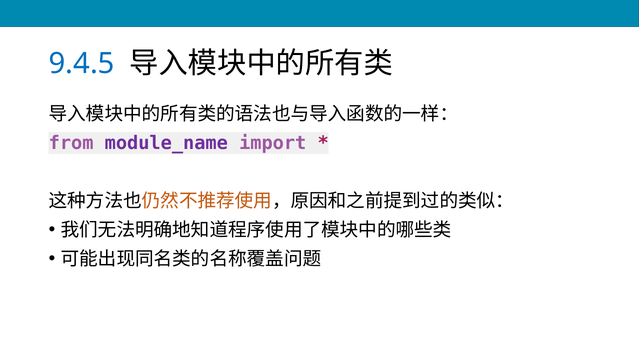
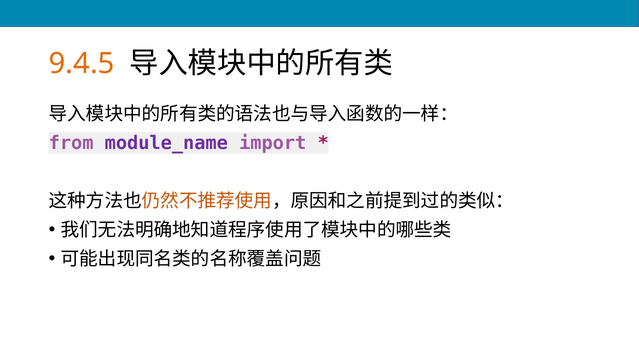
9.4.5 colour: blue -> orange (82, 63)
